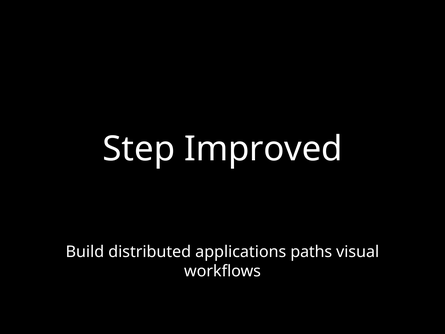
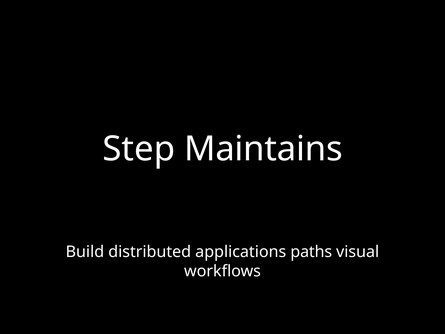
Improved: Improved -> Maintains (263, 149)
